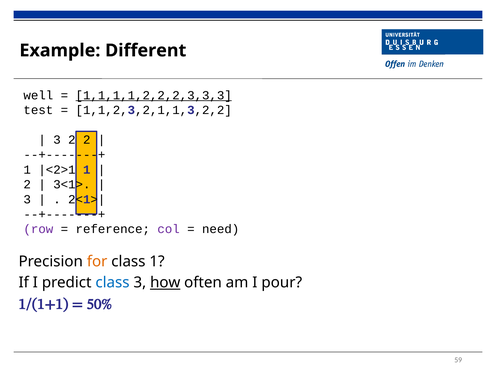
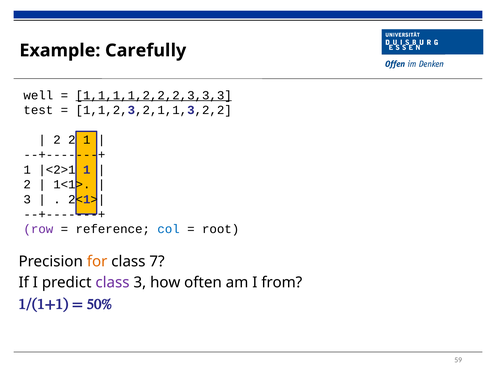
Different: Different -> Carefully (146, 50)
3: 3 -> 2 (57, 140)
2 2: 2 -> 1 (87, 140)
3<1>: 3<1> -> 1<1> (72, 185)
col colour: purple -> blue (169, 229)
need: need -> root (221, 229)
class 1: 1 -> 7 (157, 261)
class colour: blue -> purple (113, 283)
how underline: present -> none (165, 283)
pour: pour -> from (282, 283)
